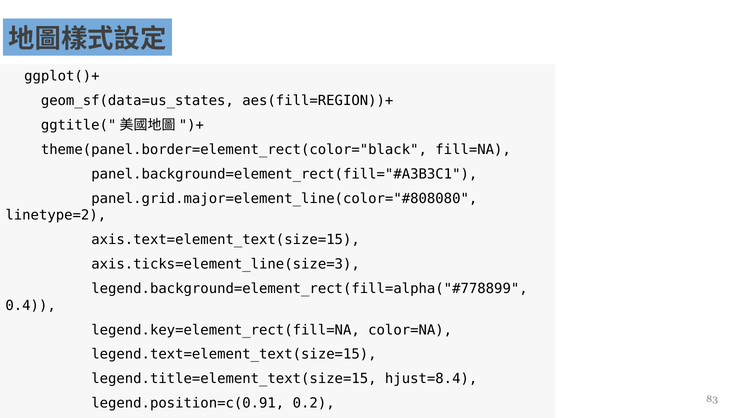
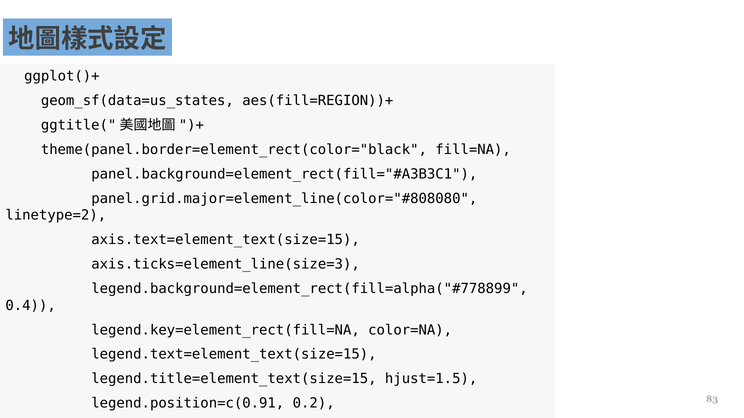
hjust=8.4: hjust=8.4 -> hjust=1.5 (431, 379)
